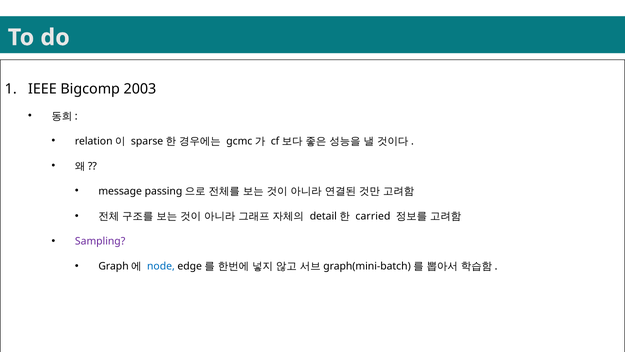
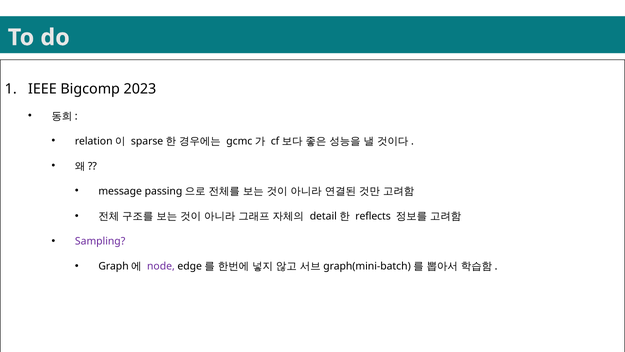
2003: 2003 -> 2023 (140, 89)
carried: carried -> reflects (373, 216)
node colour: blue -> purple (161, 266)
